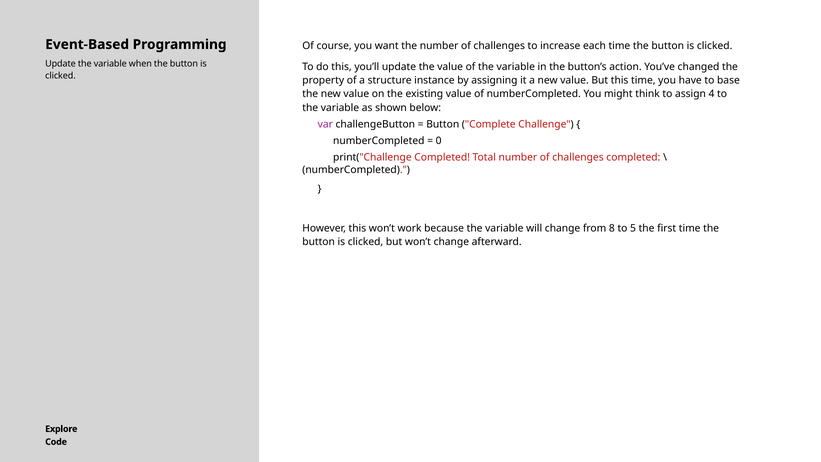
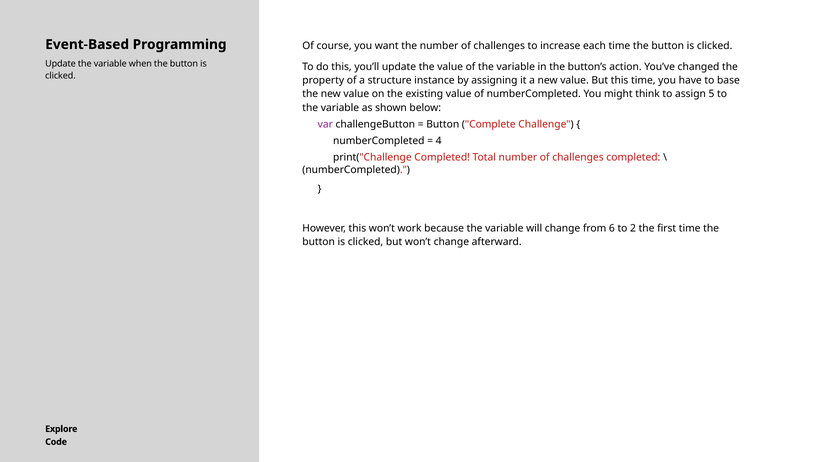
4: 4 -> 5 (711, 94)
0: 0 -> 4 (439, 141)
8: 8 -> 6 (612, 228)
5: 5 -> 2 (633, 228)
